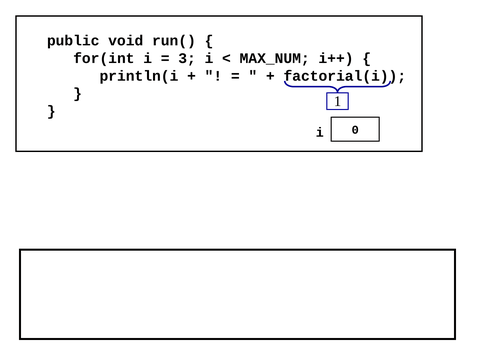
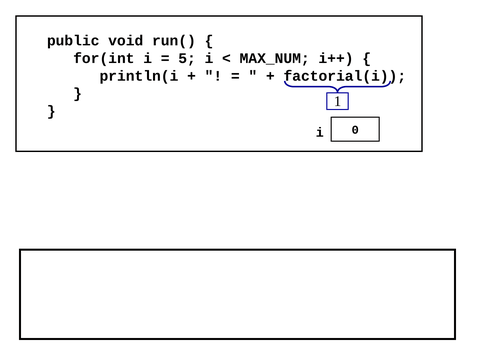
3: 3 -> 5 (187, 58)
